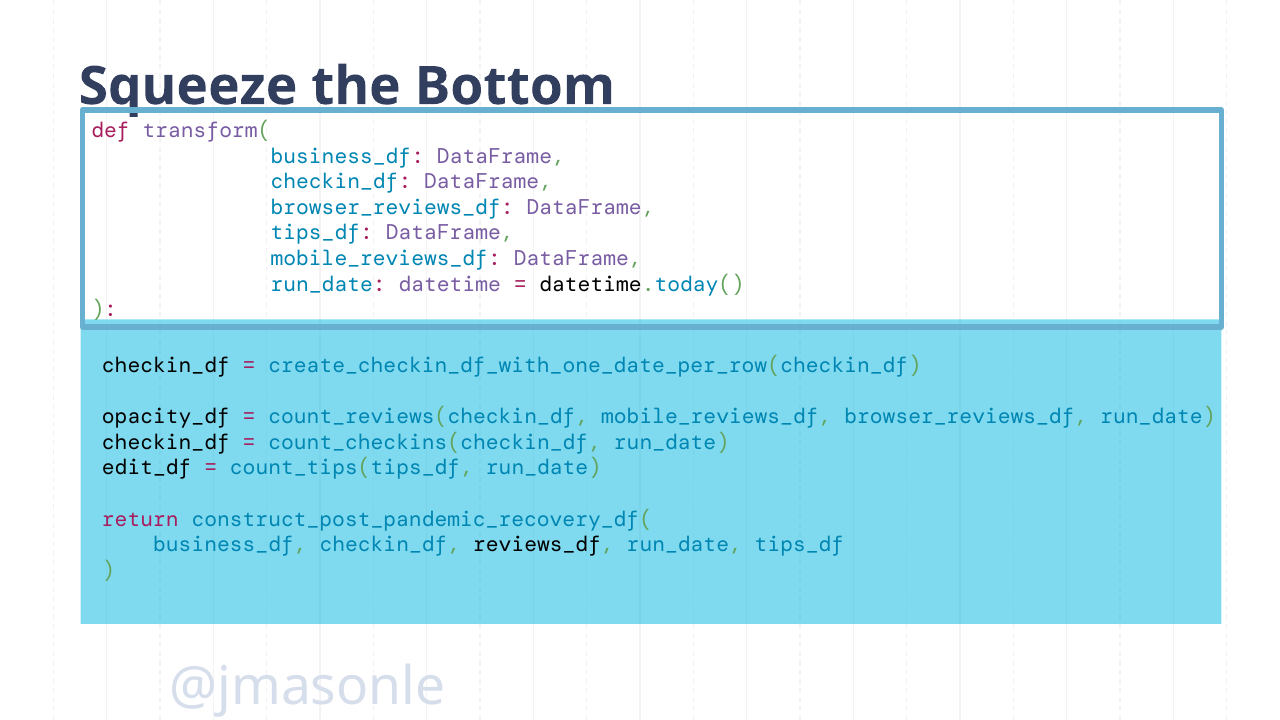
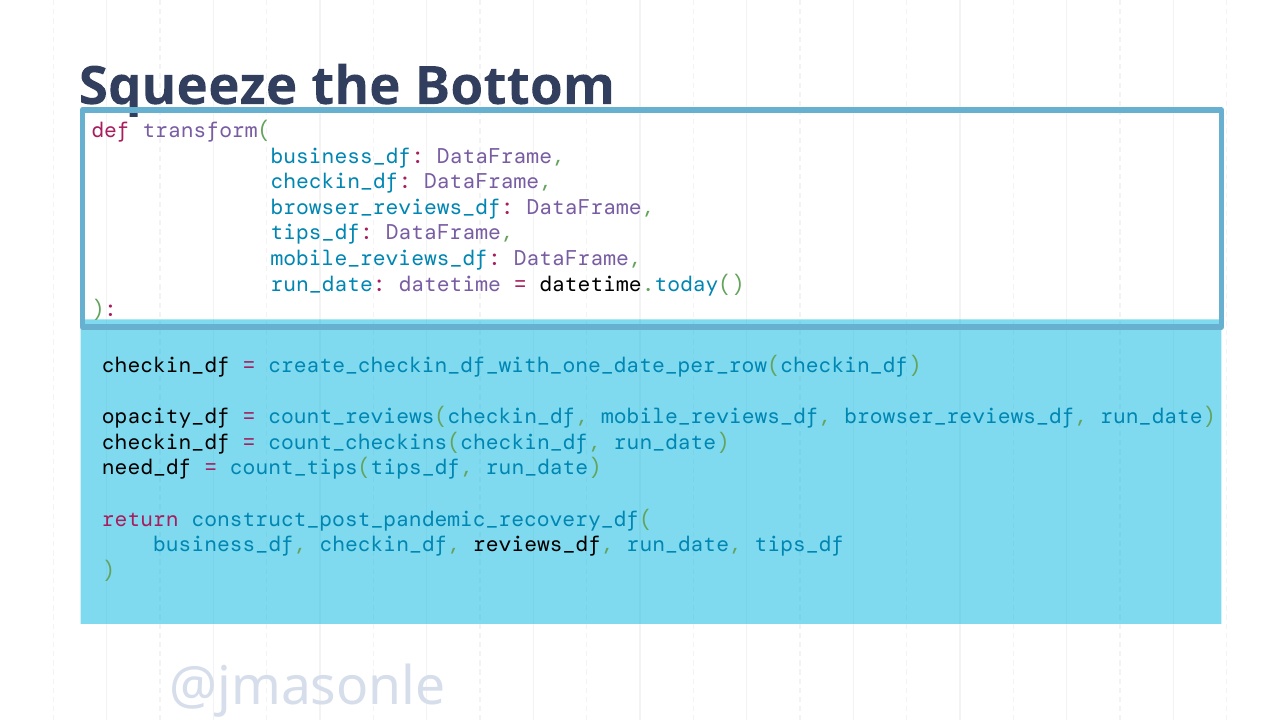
edit_df: edit_df -> need_df (147, 468)
